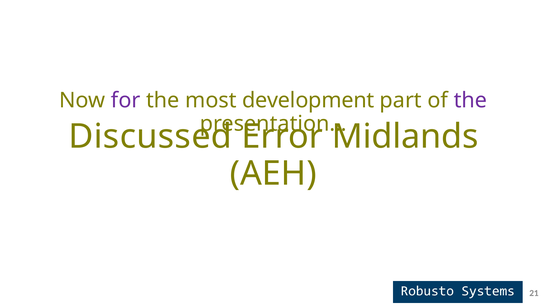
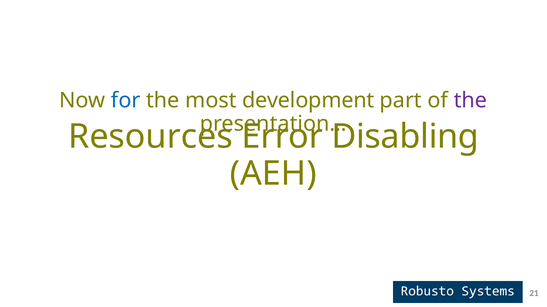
for colour: purple -> blue (126, 101)
Discussed: Discussed -> Resources (150, 137)
Midlands: Midlands -> Disabling (405, 137)
